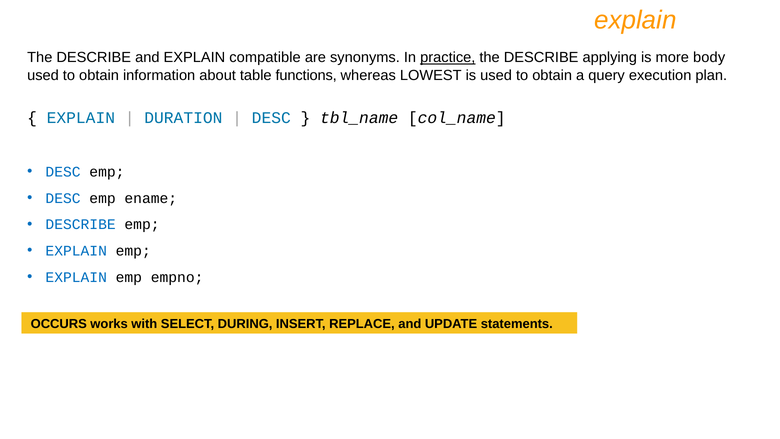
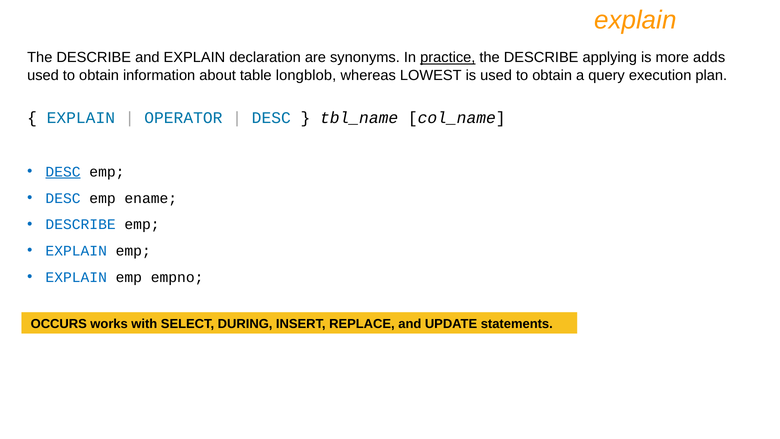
compatible: compatible -> declaration (265, 58)
body: body -> adds (709, 58)
functions: functions -> longblob (306, 75)
DURATION: DURATION -> OPERATOR (183, 118)
DESC underline: none -> present (63, 172)
